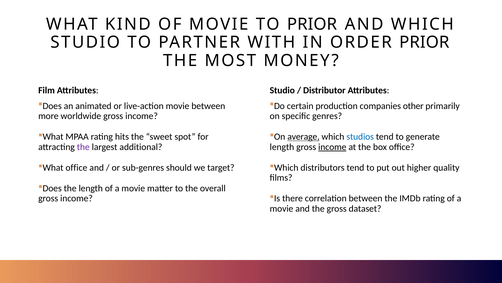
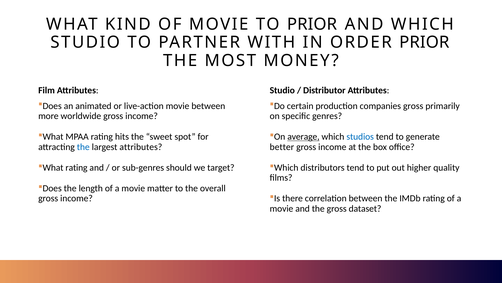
companies other: other -> gross (413, 106)
the colour: purple -> blue (83, 147)
largest additional: additional -> attributes (141, 147)
length: length -> better (282, 147)
income underline: present -> none (332, 147)
office: office -> rating (76, 167)
